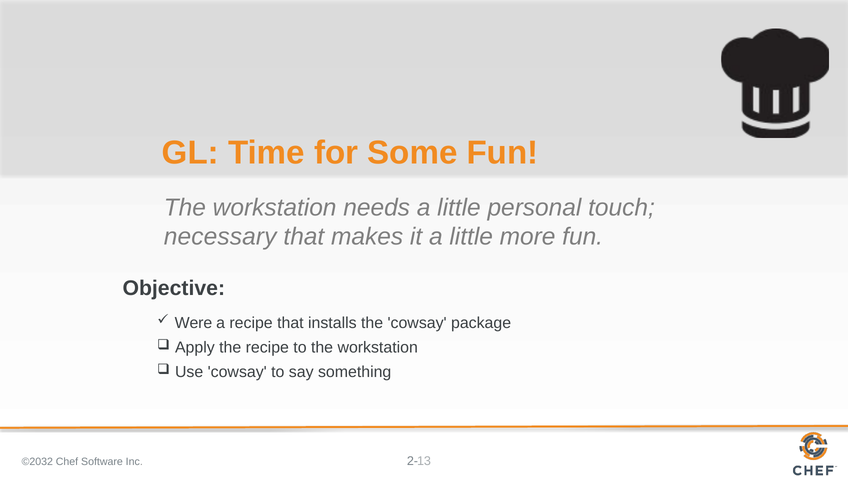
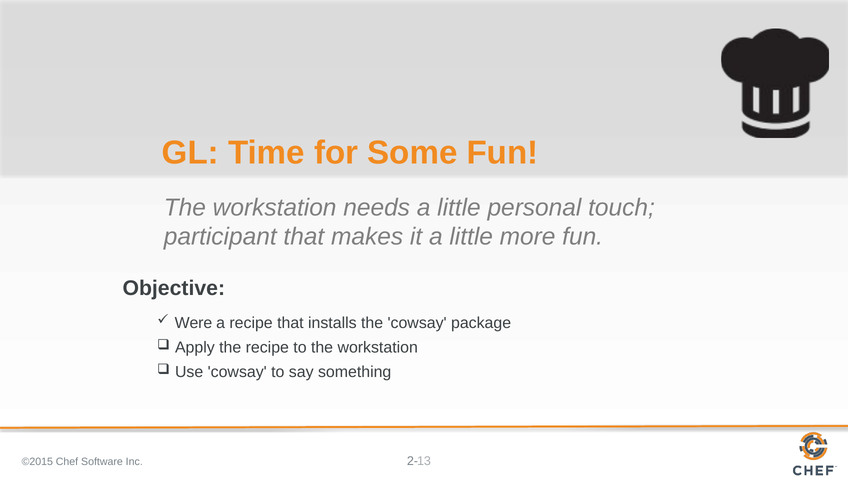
necessary: necessary -> participant (220, 237)
©2032: ©2032 -> ©2015 (37, 462)
